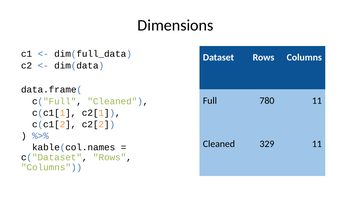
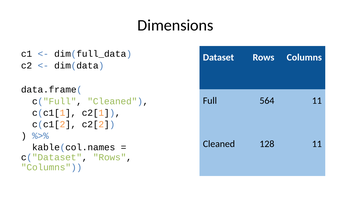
780: 780 -> 564 (267, 101)
329: 329 -> 128 (267, 144)
